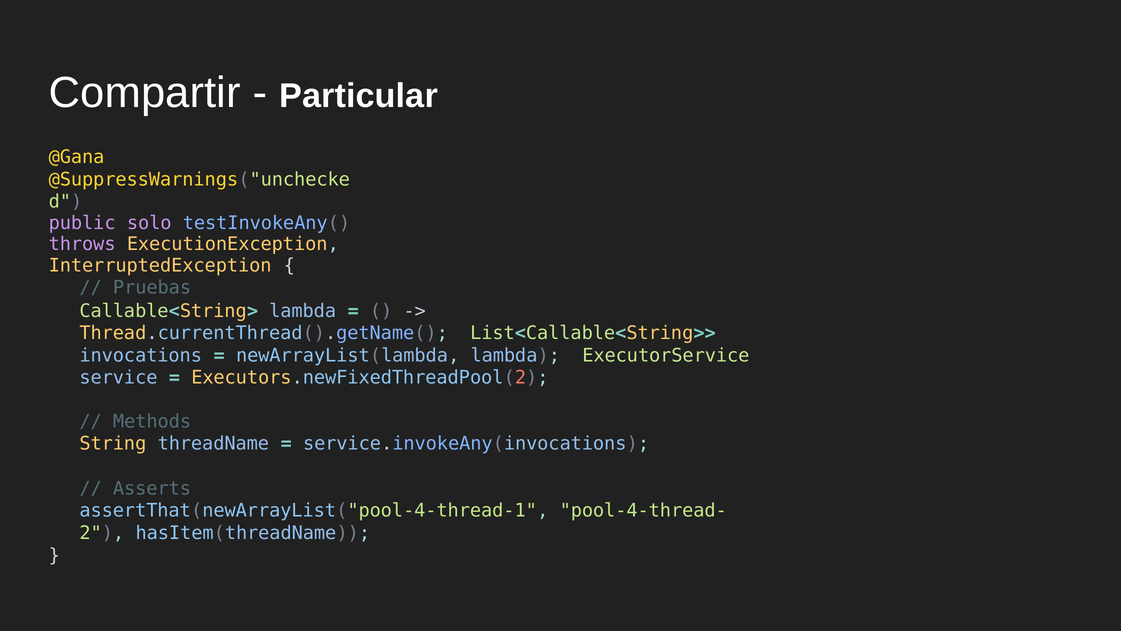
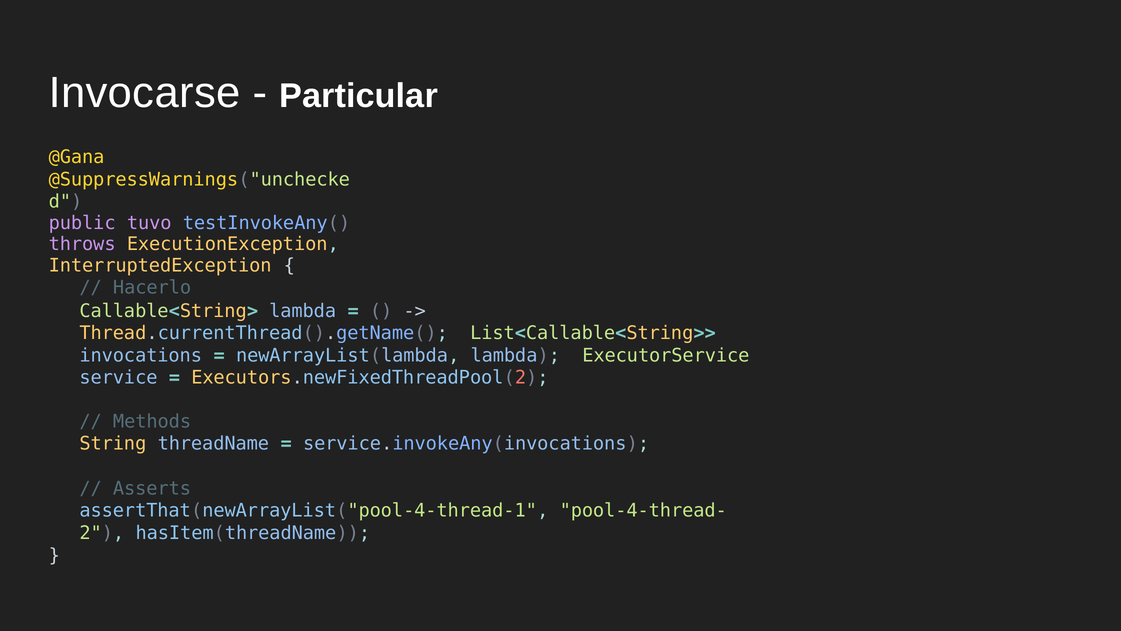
Compartir: Compartir -> Invocarse (145, 93)
solo: solo -> tuvo (149, 223)
Pruebas: Pruebas -> Hacerlo (152, 288)
